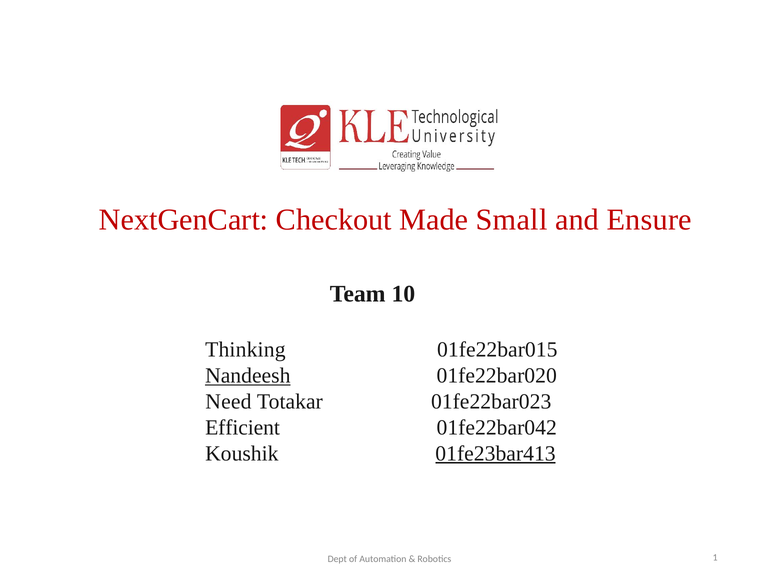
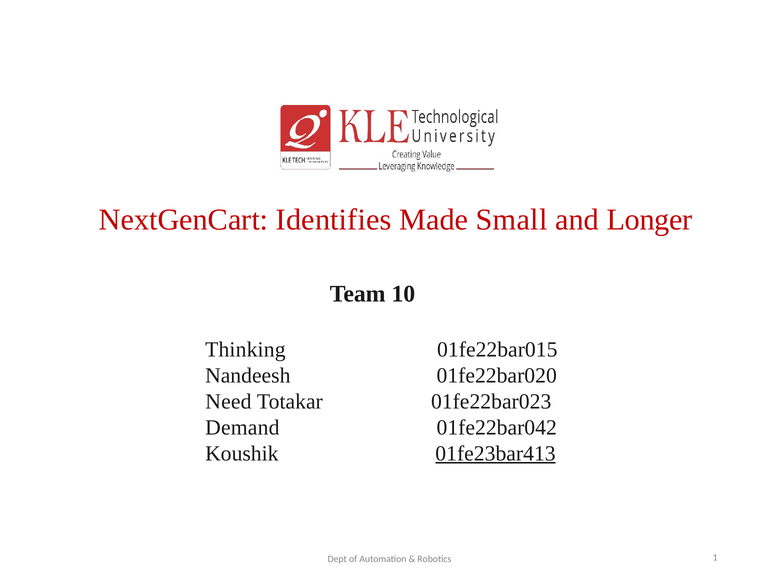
Checkout: Checkout -> Identifies (334, 220)
Ensure: Ensure -> Longer (650, 220)
Nandeesh underline: present -> none (248, 376)
Efficient: Efficient -> Demand (242, 428)
